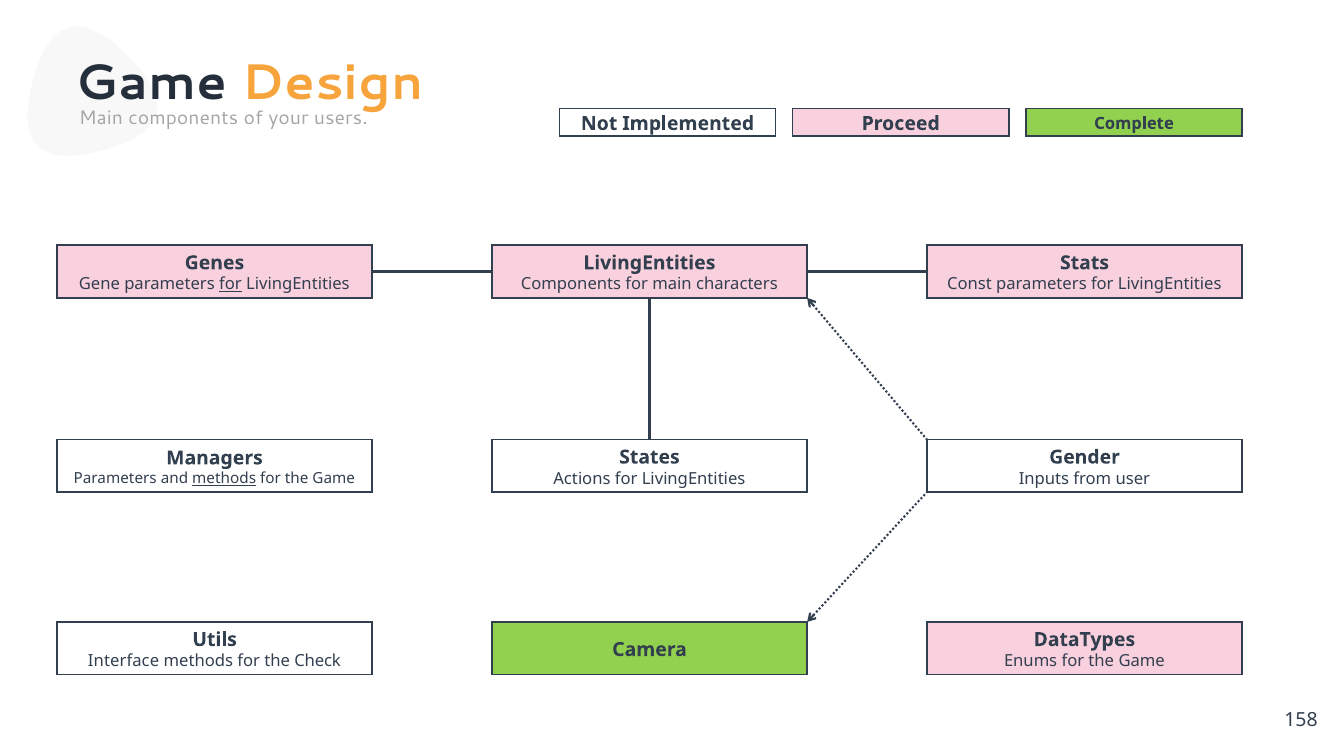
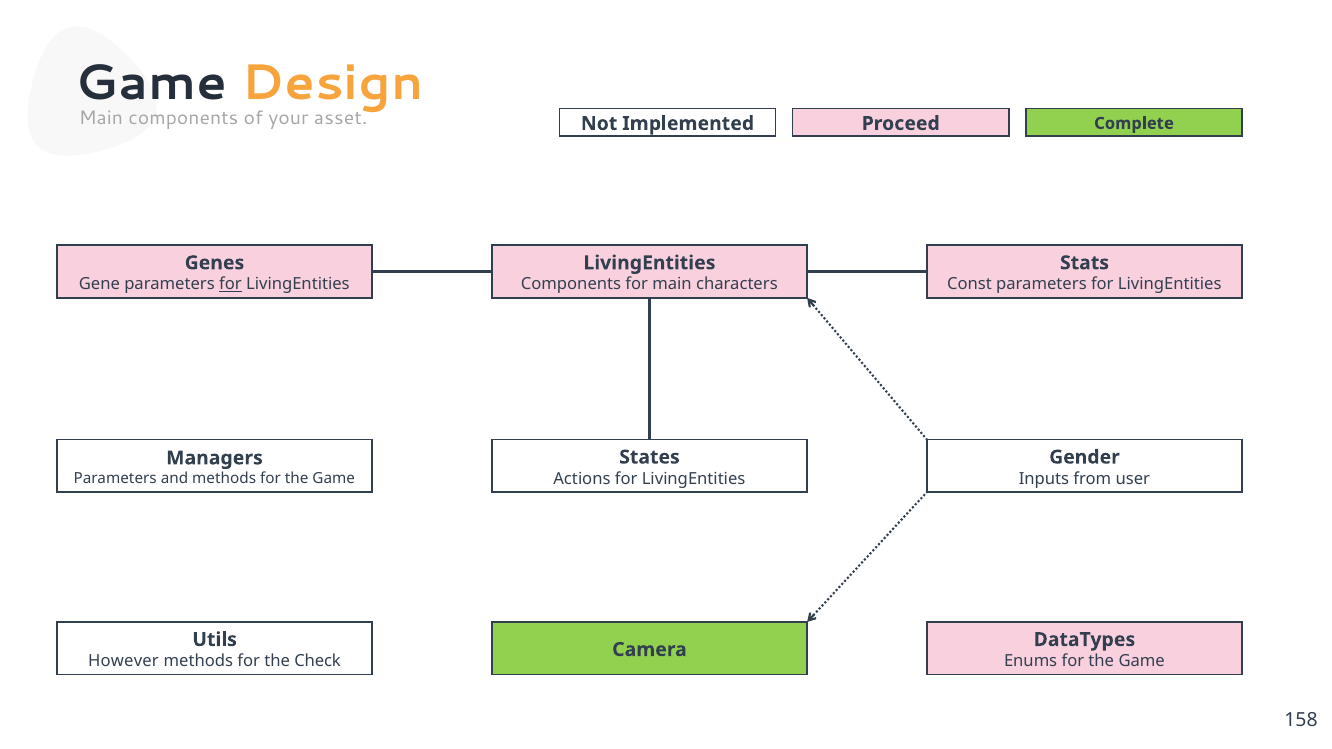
users: users -> asset (341, 118)
methods underline: present -> none (224, 479)
Interface: Interface -> However (124, 661)
